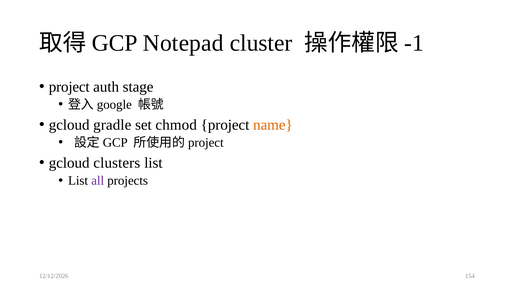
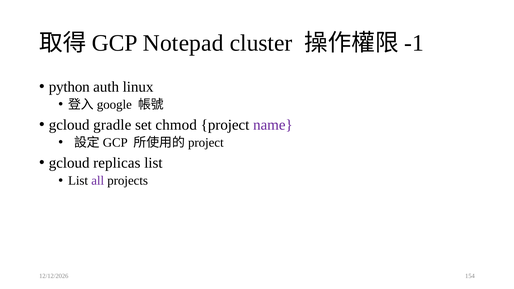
project: project -> python (69, 87)
stage: stage -> linux (138, 87)
name colour: orange -> purple (273, 125)
clusters: clusters -> replicas (117, 163)
